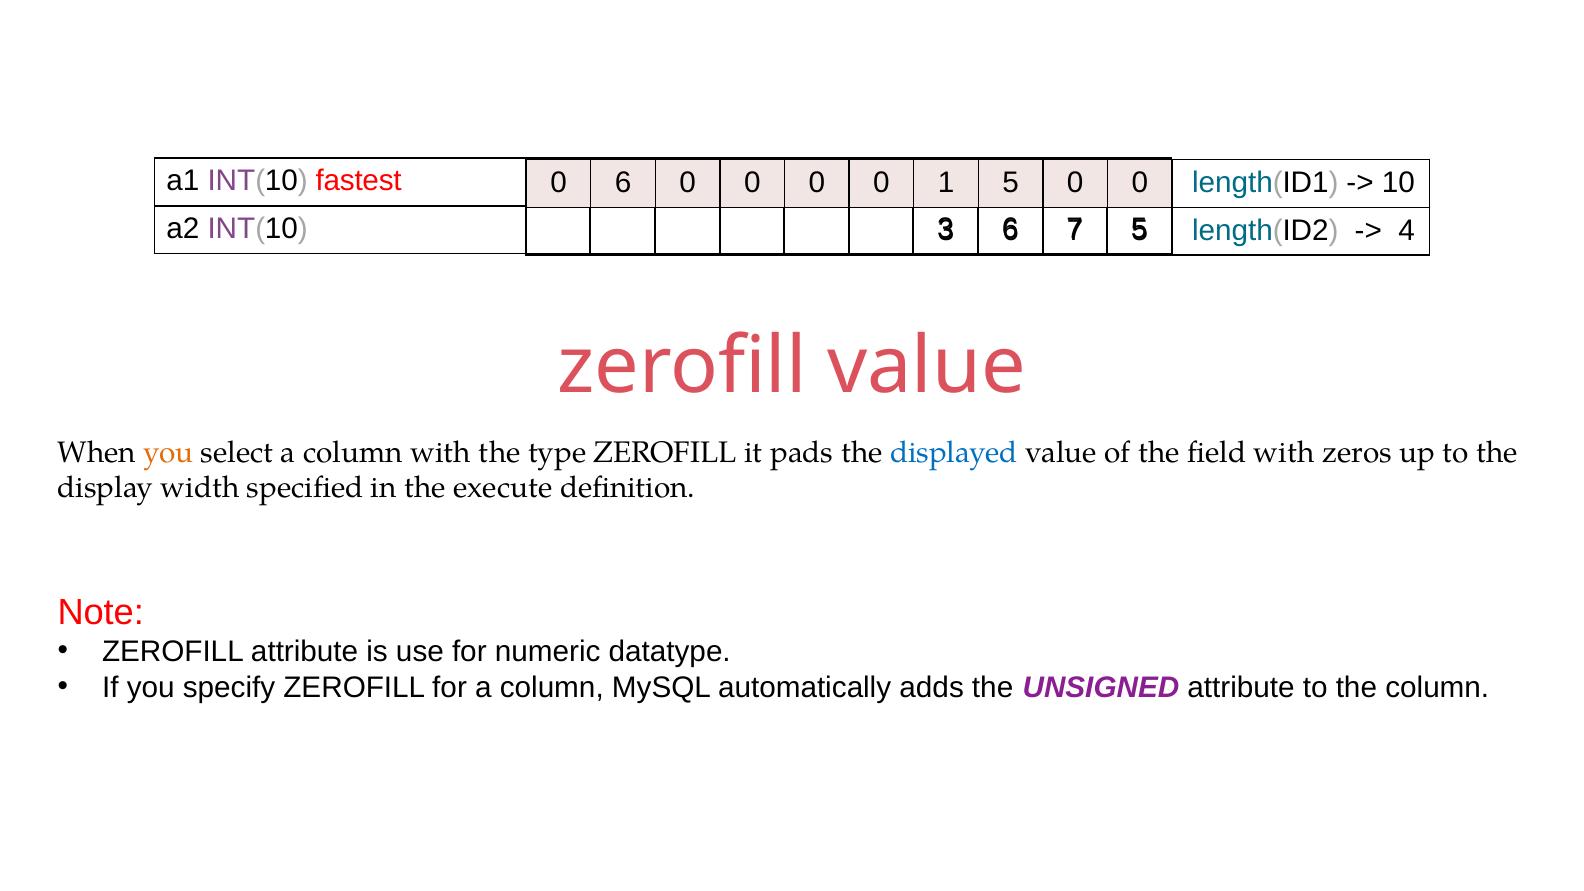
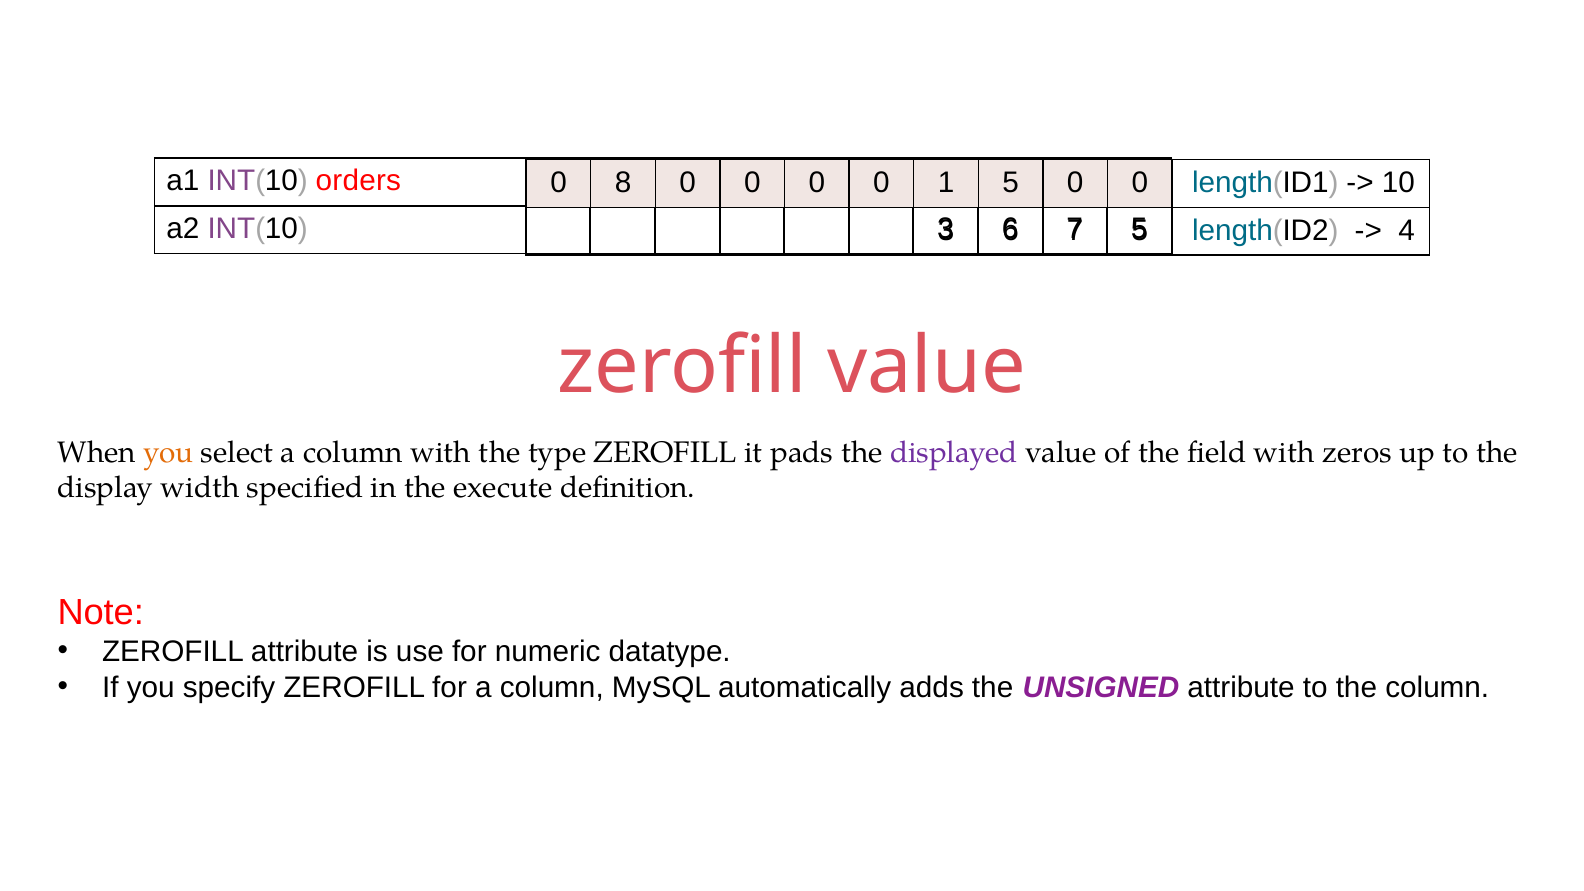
fastest: fastest -> orders (358, 181)
0 6: 6 -> 8 (623, 182)
displayed colour: blue -> purple (954, 452)
